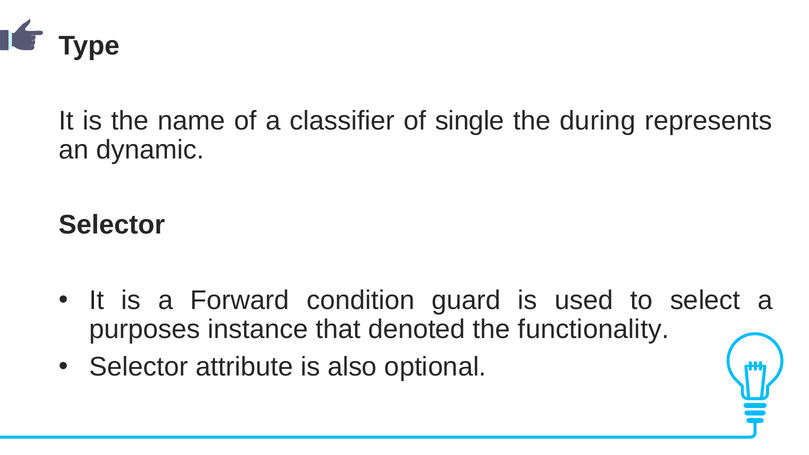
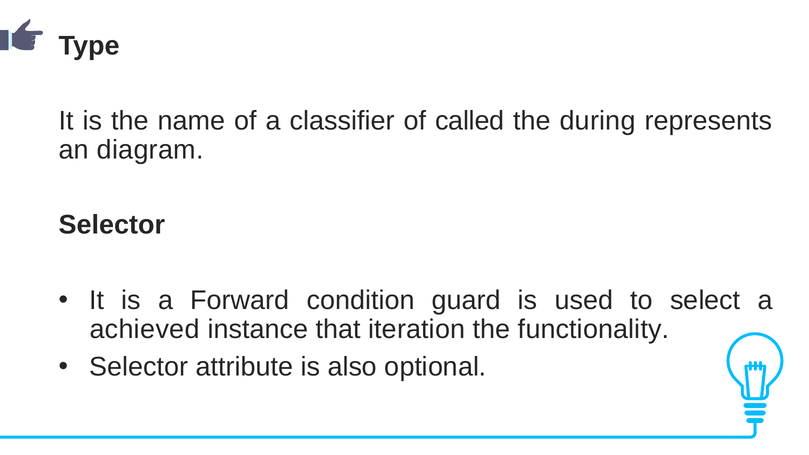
single: single -> called (470, 121)
dynamic: dynamic -> diagram (150, 150)
purposes: purposes -> achieved (145, 329)
denoted: denoted -> iteration (417, 329)
